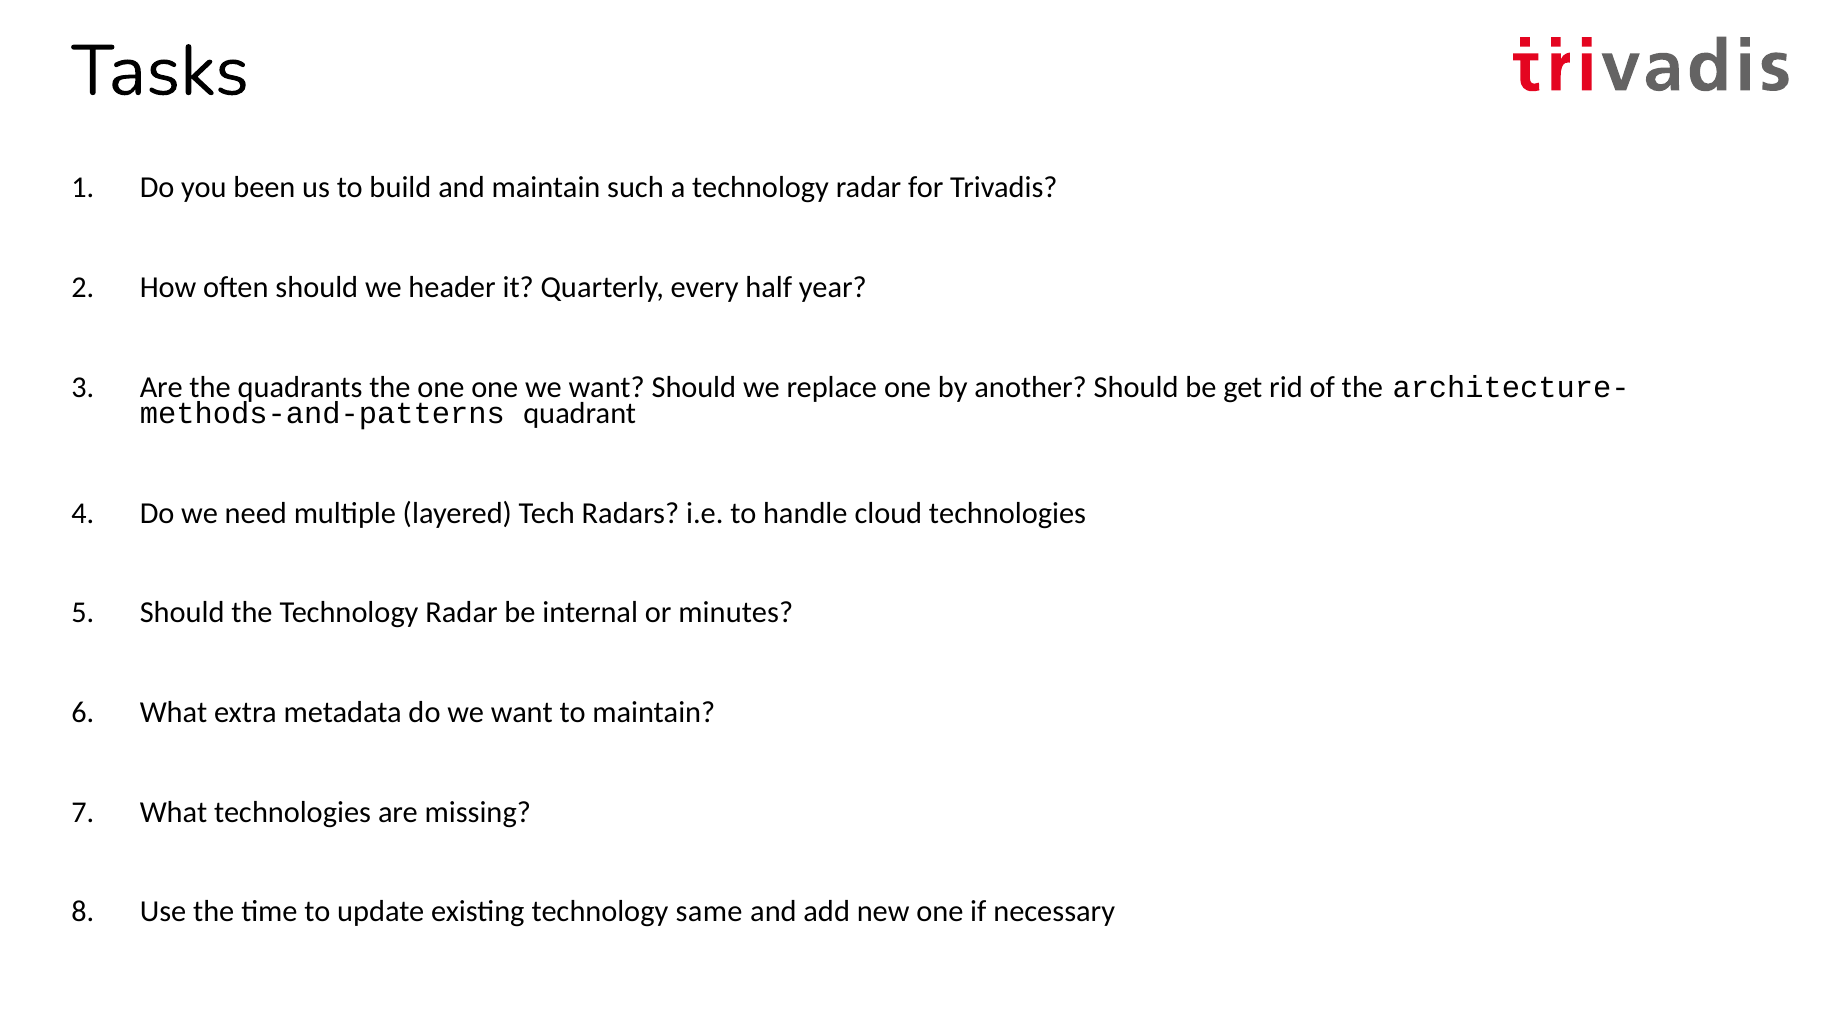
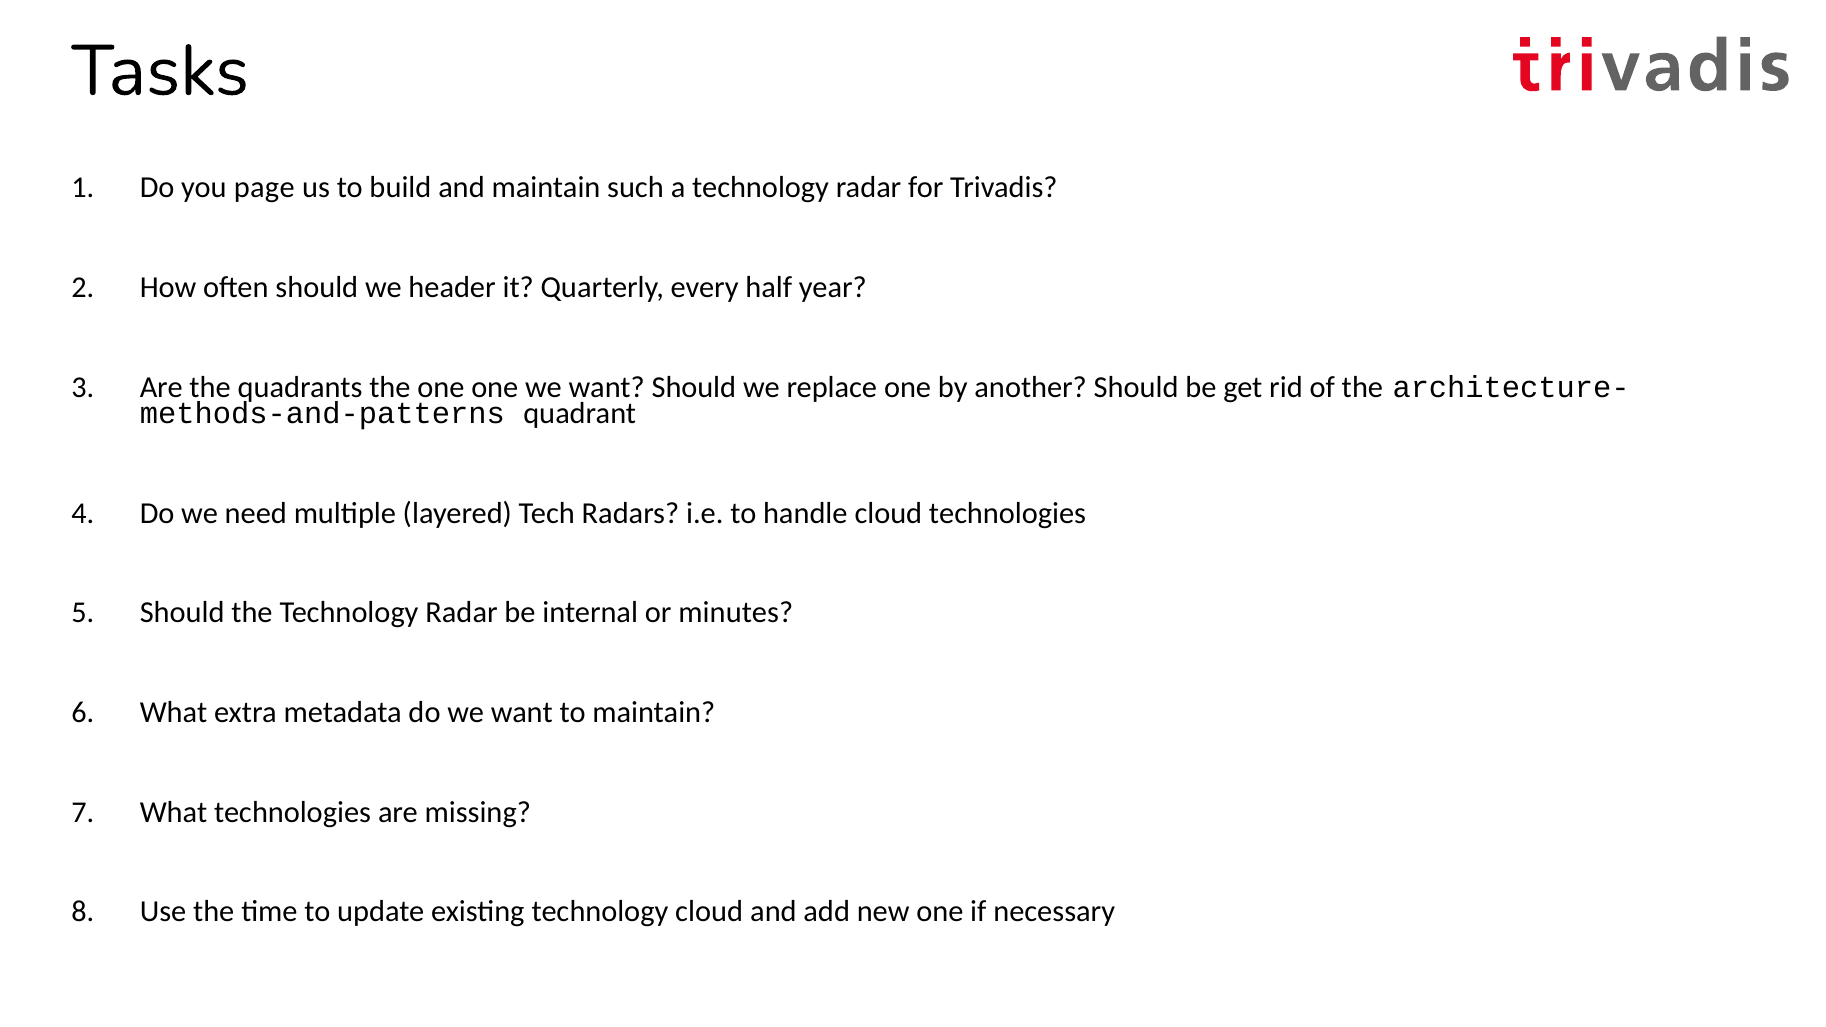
been: been -> page (264, 188)
technology same: same -> cloud (709, 912)
